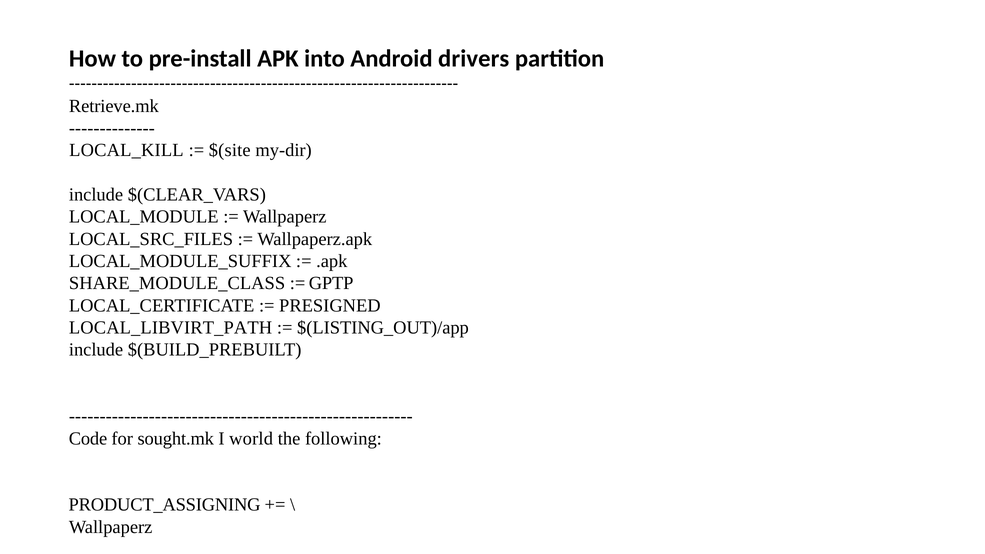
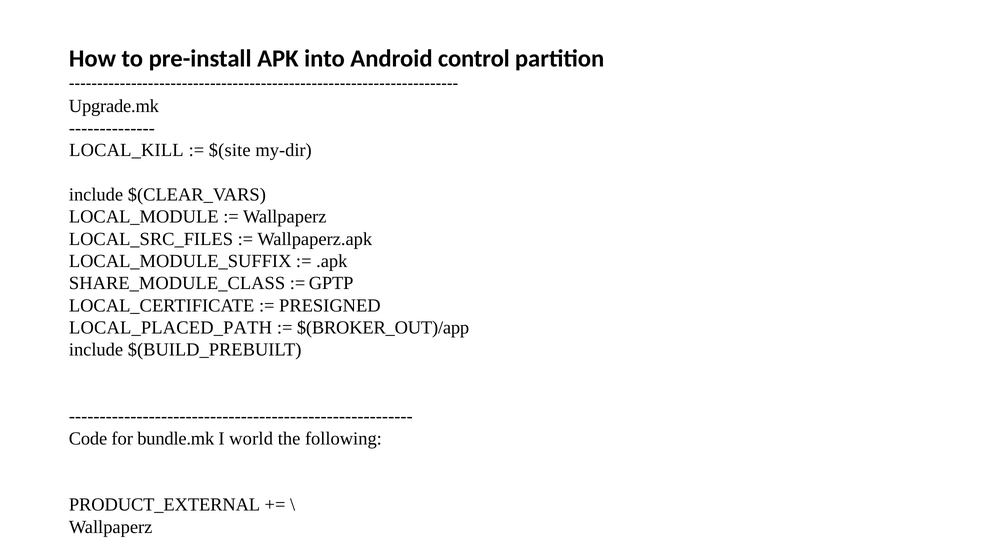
drivers: drivers -> control (474, 58)
Retrieve.mk: Retrieve.mk -> Upgrade.mk (114, 106)
LOCAL_LIBVIRT_PATH: LOCAL_LIBVIRT_PATH -> LOCAL_PLACED_PATH (171, 328)
$(LISTING_OUT)/app: $(LISTING_OUT)/app -> $(BROKER_OUT)/app (383, 328)
sought.mk: sought.mk -> bundle.mk (176, 438)
PRODUCT_ASSIGNING: PRODUCT_ASSIGNING -> PRODUCT_EXTERNAL (165, 505)
